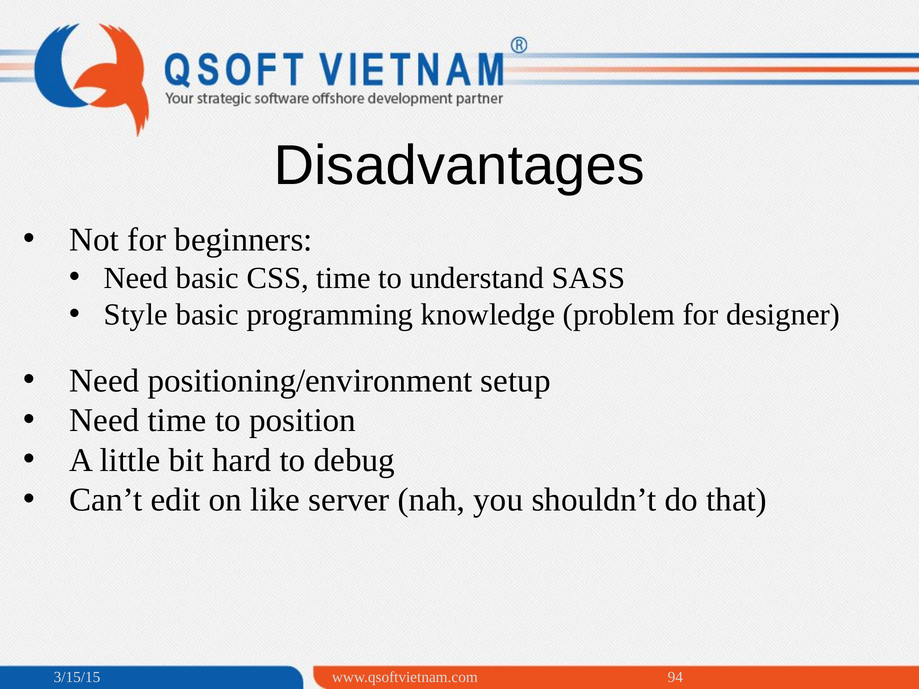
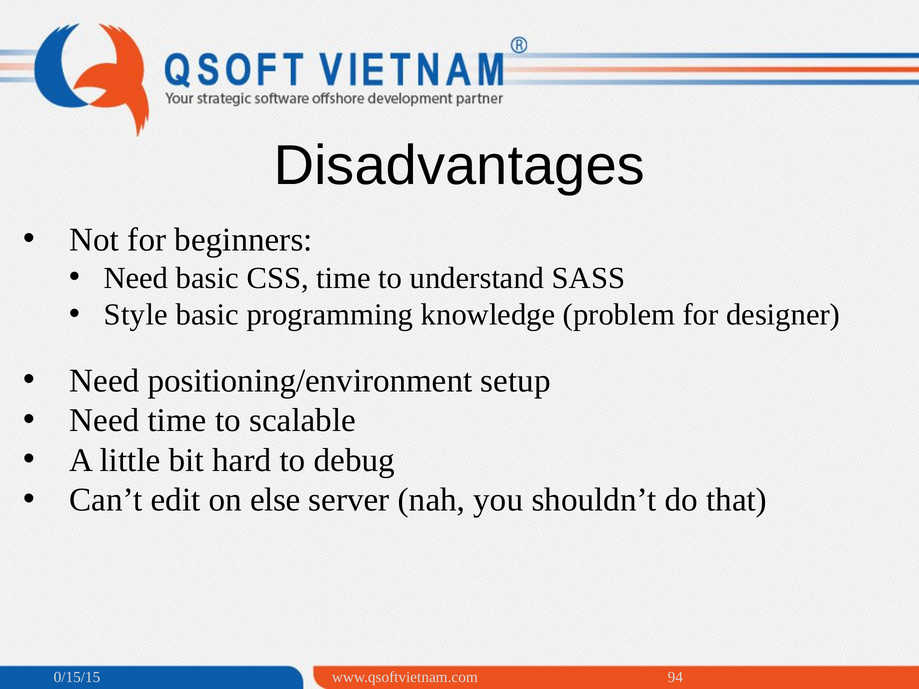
position: position -> scalable (303, 421)
like: like -> else (275, 500)
3/15/15: 3/15/15 -> 0/15/15 (77, 677)
